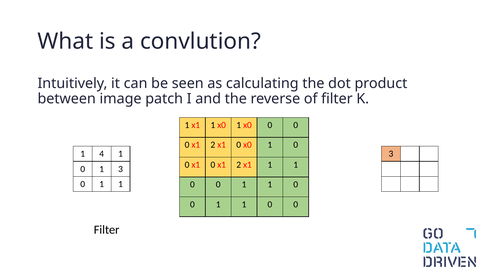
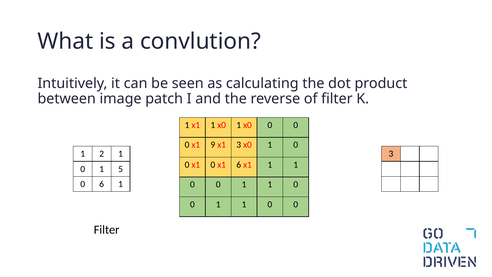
2: 2 -> 9 (213, 145)
0: 0 -> 3 (239, 145)
4: 4 -> 2 (102, 154)
2: 2 -> 6 (239, 165)
1 3: 3 -> 5 (121, 169)
1: 1 -> 6 (102, 184)
